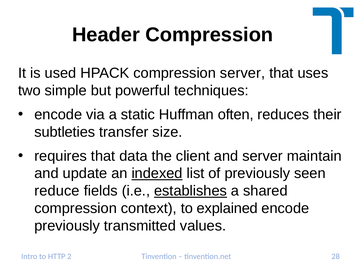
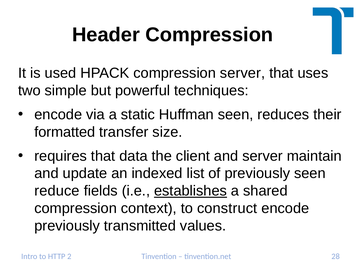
Huffman often: often -> seen (236, 114)
subtleties: subtleties -> formatted (65, 132)
indexed underline: present -> none (157, 173)
explained: explained -> construct (227, 208)
